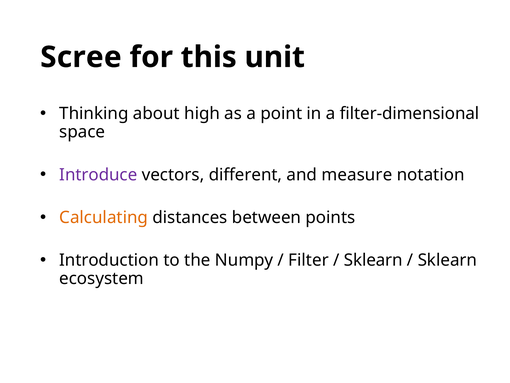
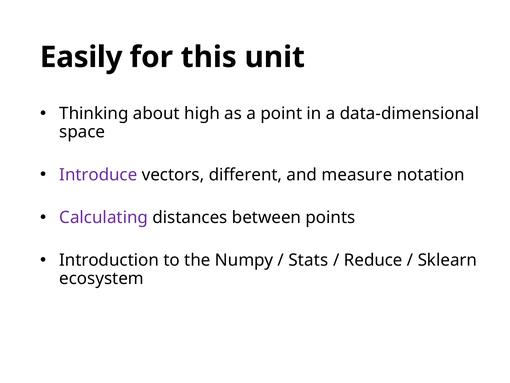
Scree: Scree -> Easily (81, 57)
filter-dimensional: filter-dimensional -> data-dimensional (410, 113)
Calculating colour: orange -> purple (104, 217)
Filter: Filter -> Stats (308, 260)
Sklearn: Sklearn -> Reduce (373, 260)
